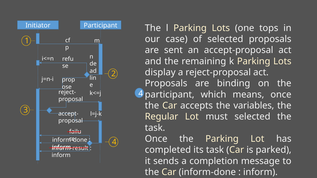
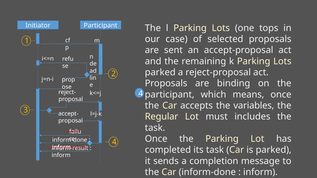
display: display -> parked (160, 72)
must selected: selected -> includes (252, 117)
